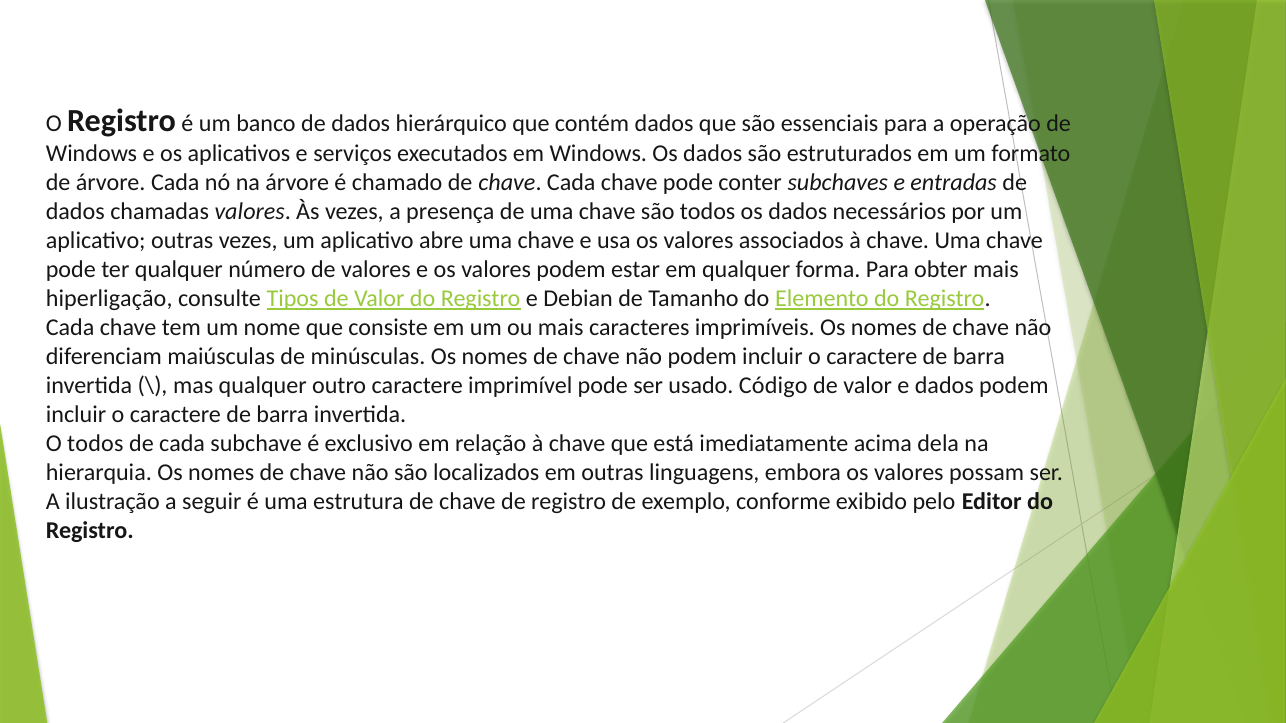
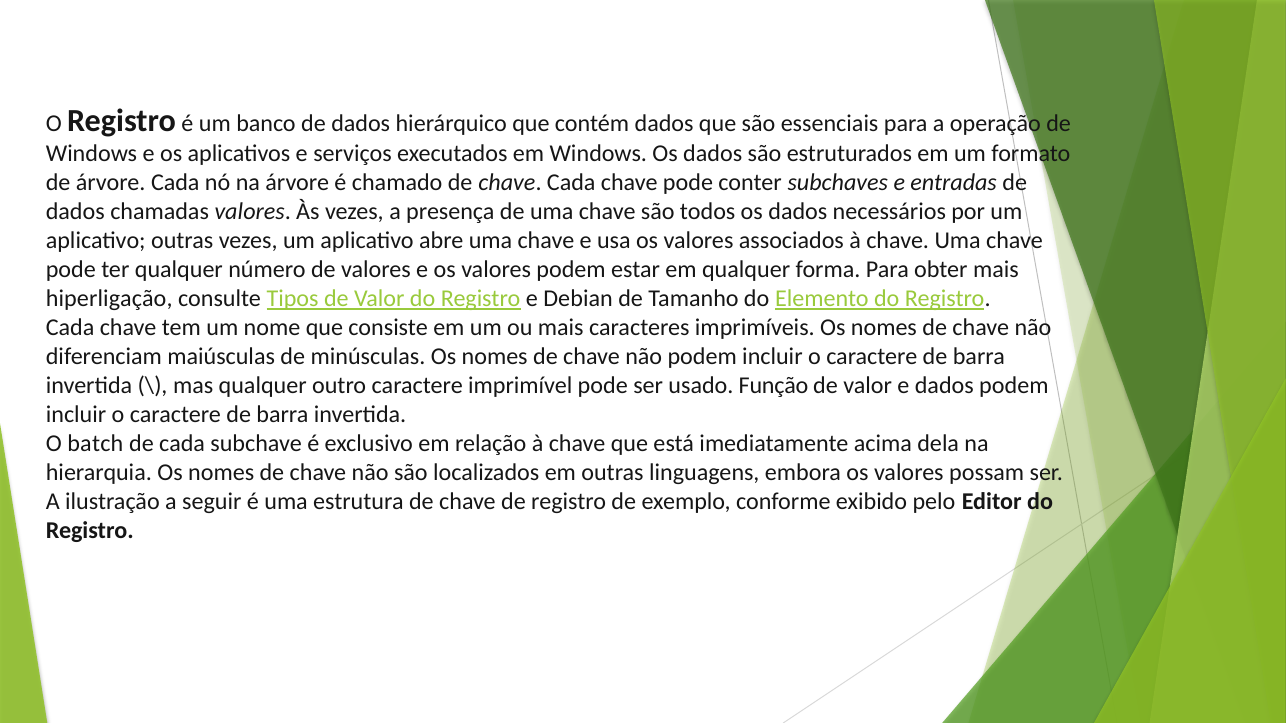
Código: Código -> Função (774, 386)
O todos: todos -> batch (95, 444)
